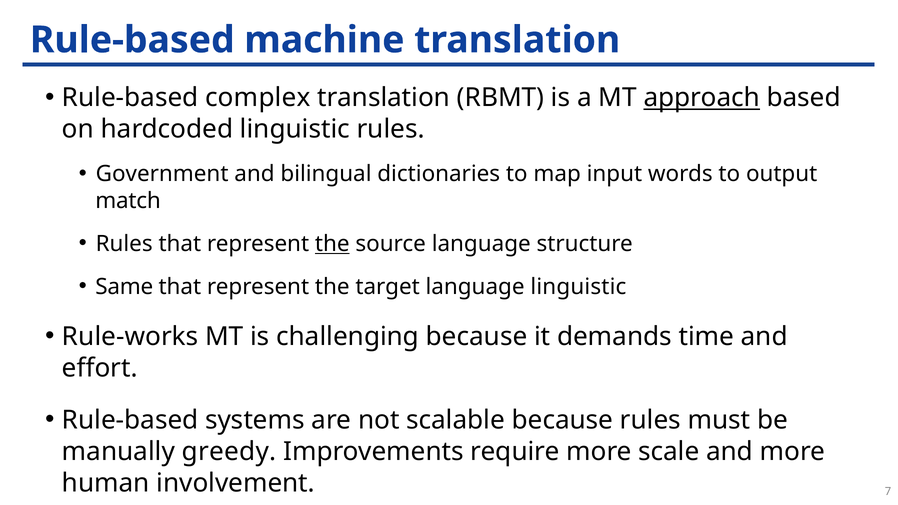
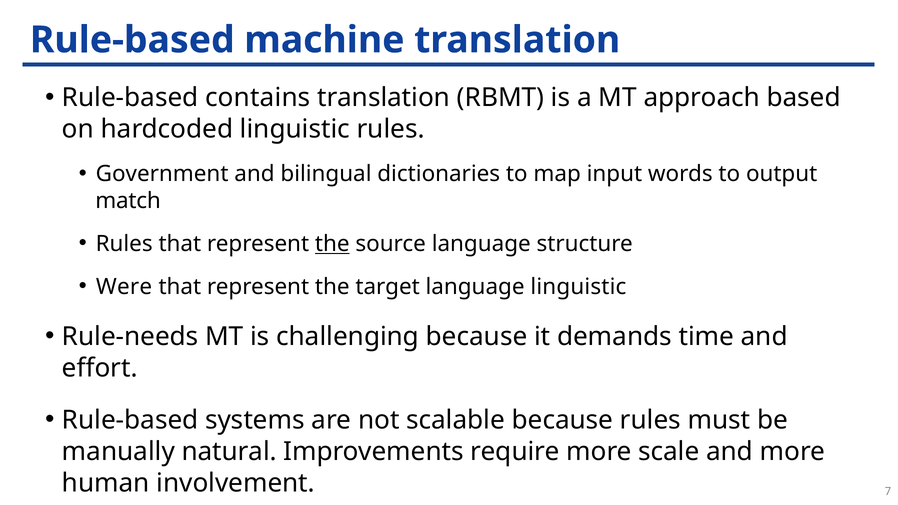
complex: complex -> contains (258, 98)
approach underline: present -> none (702, 98)
Same: Same -> Were (124, 287)
Rule-works: Rule-works -> Rule-needs (130, 337)
greedy: greedy -> natural (229, 452)
